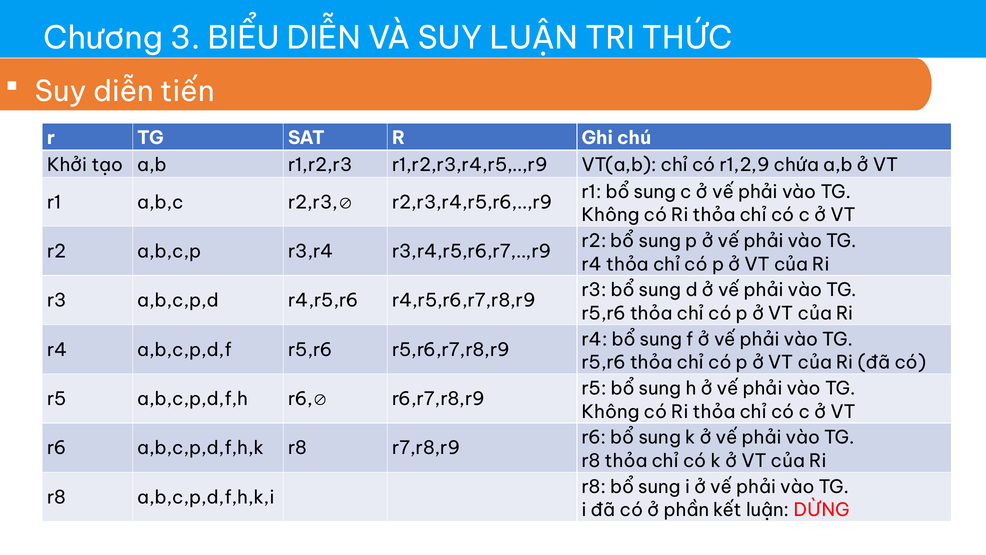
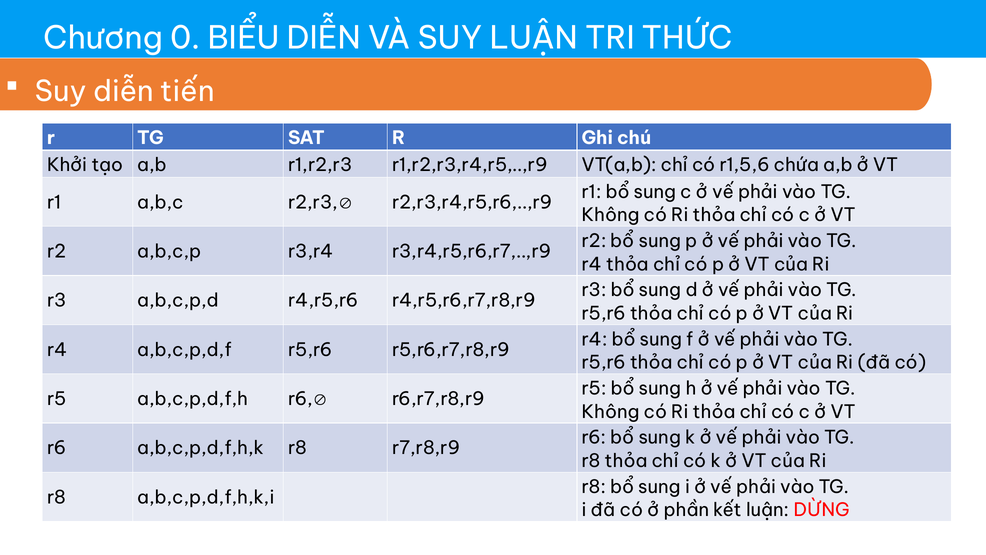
3: 3 -> 0 (185, 38)
r1,2,9: r1,2,9 -> r1,5,6 (745, 165)
